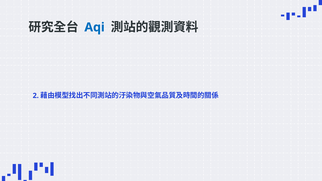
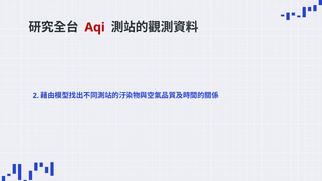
Aqi colour: blue -> red (95, 27)
